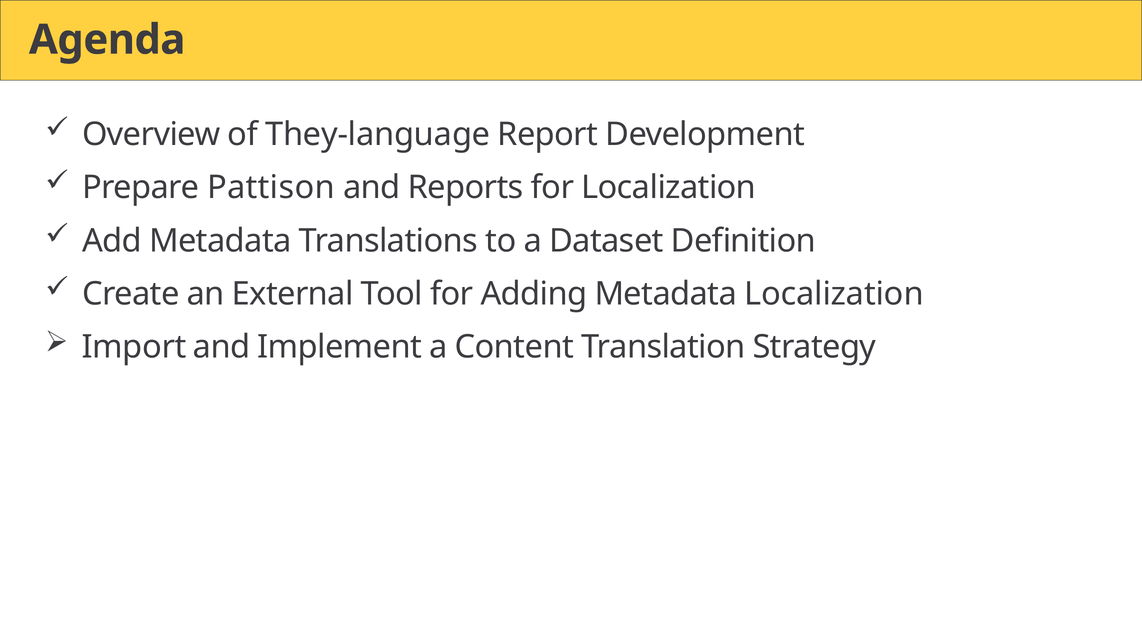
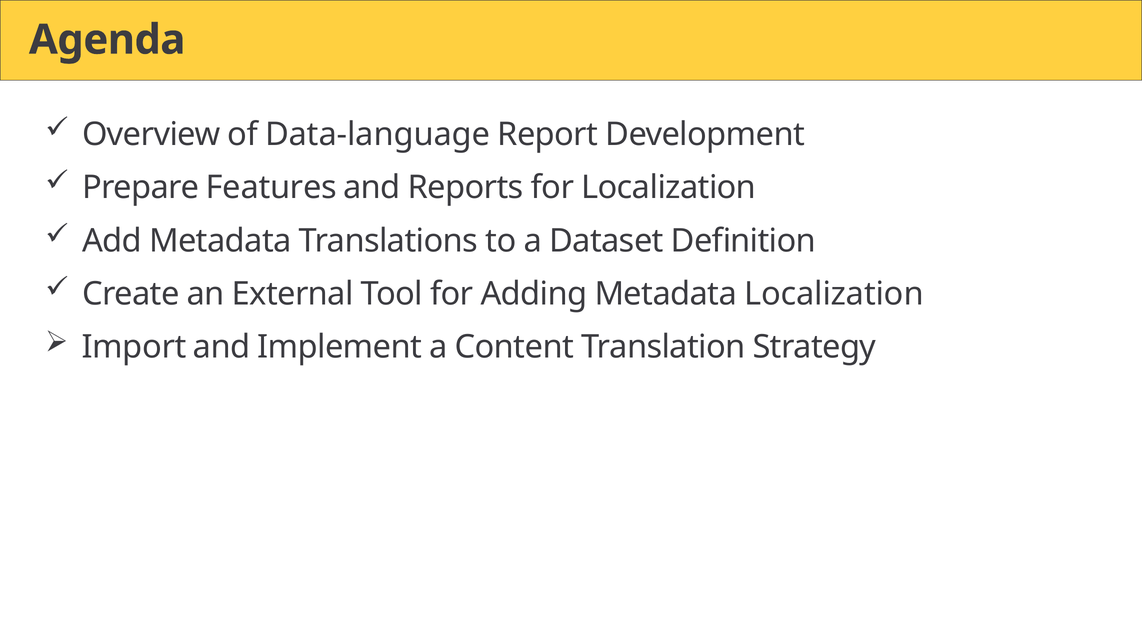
They-language: They-language -> Data-language (378, 135)
Pattison: Pattison -> Features (271, 188)
